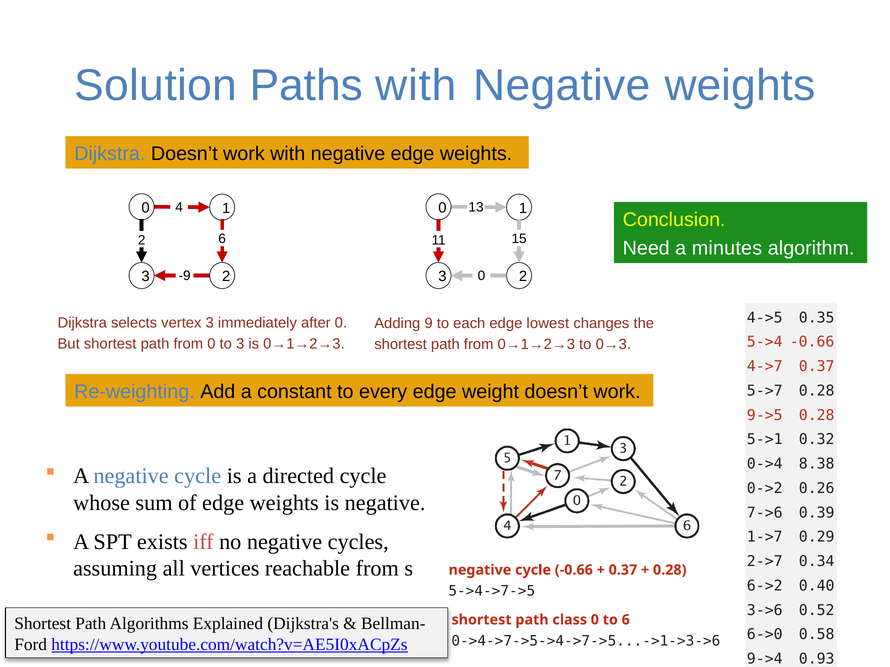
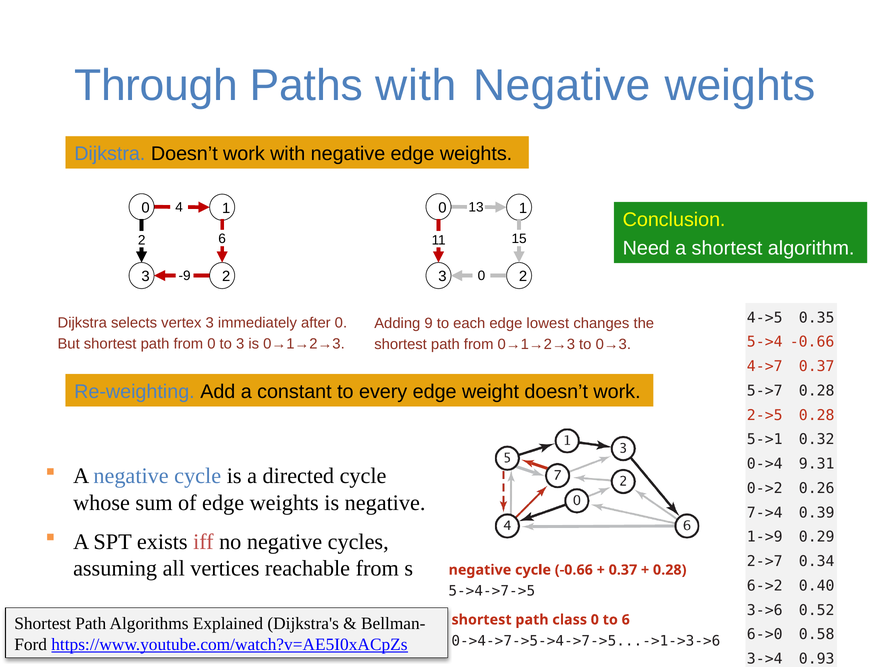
Solution: Solution -> Through (156, 85)
a minutes: minutes -> shortest (727, 248)
9->5: 9->5 -> 2->5 (765, 416)
8.38: 8.38 -> 9.31 (817, 464)
7->6: 7->6 -> 7->4 (765, 513)
1->7: 1->7 -> 1->9 (765, 537)
9->4: 9->4 -> 3->4 (765, 659)
